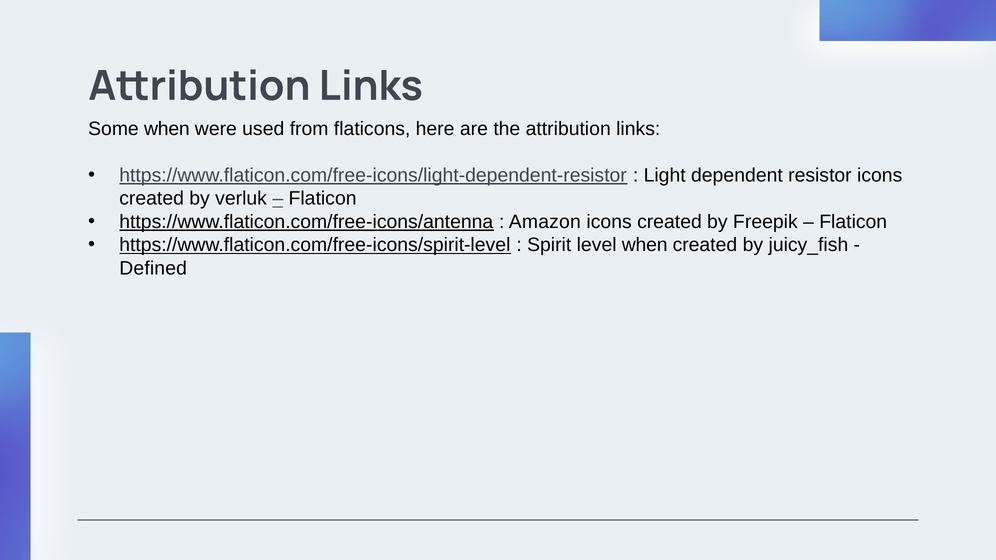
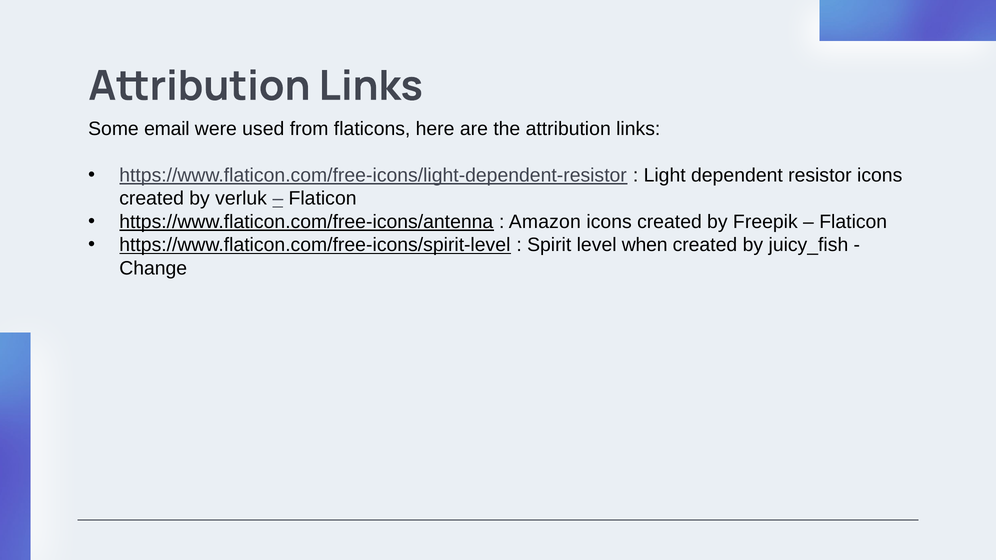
Some when: when -> email (167, 129)
Defined: Defined -> Change (153, 268)
